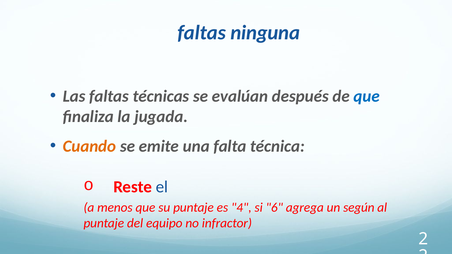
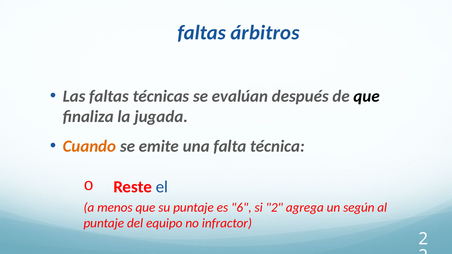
ninguna: ninguna -> árbitros (265, 33)
que colour: blue -> black (367, 96)
es 4: 4 -> 6 (241, 208)
si 6: 6 -> 2 (274, 208)
